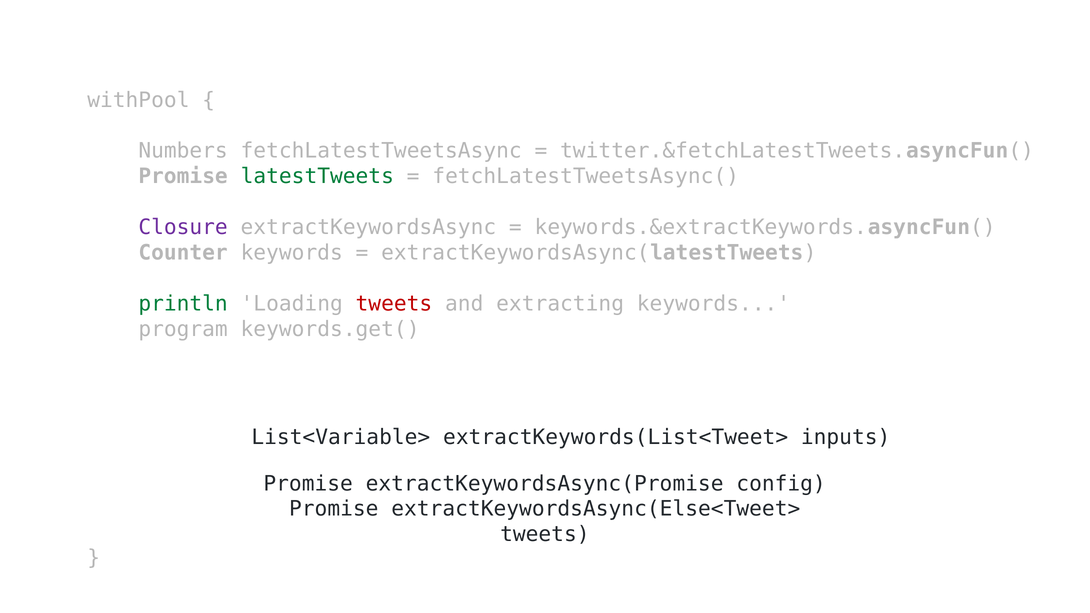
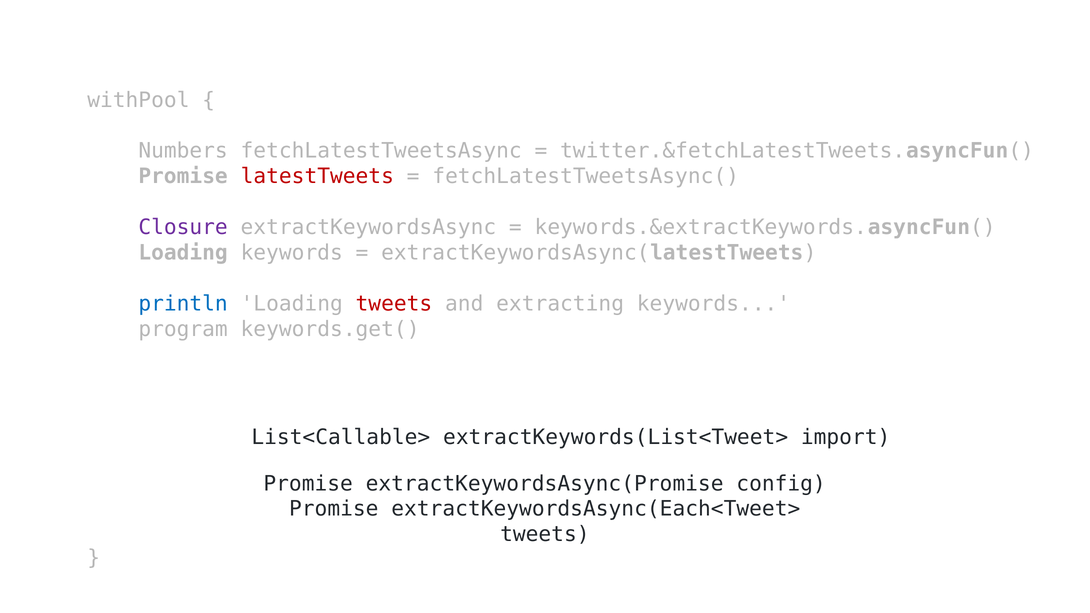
latestTweets colour: green -> red (317, 176)
Counter: Counter -> Loading (183, 253)
println colour: green -> blue (183, 304)
List<Variable>: List<Variable> -> List<Callable> (341, 438)
inputs: inputs -> import (846, 438)
extractKeywordsAsync(Else<Tweet>: extractKeywordsAsync(Else<Tweet> -> extractKeywordsAsync(Each<Tweet> (596, 509)
